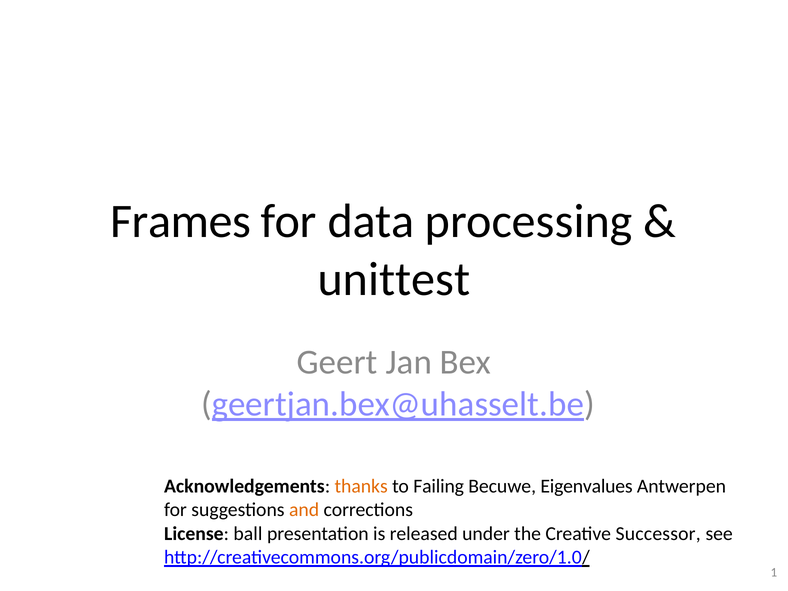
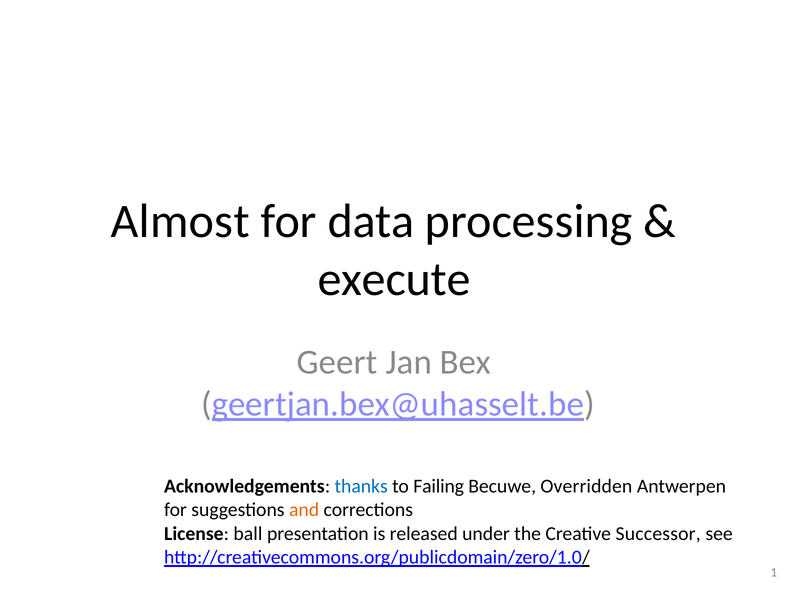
Frames: Frames -> Almost (180, 221)
unittest: unittest -> execute (394, 279)
thanks colour: orange -> blue (361, 486)
Eigenvalues: Eigenvalues -> Overridden (586, 486)
